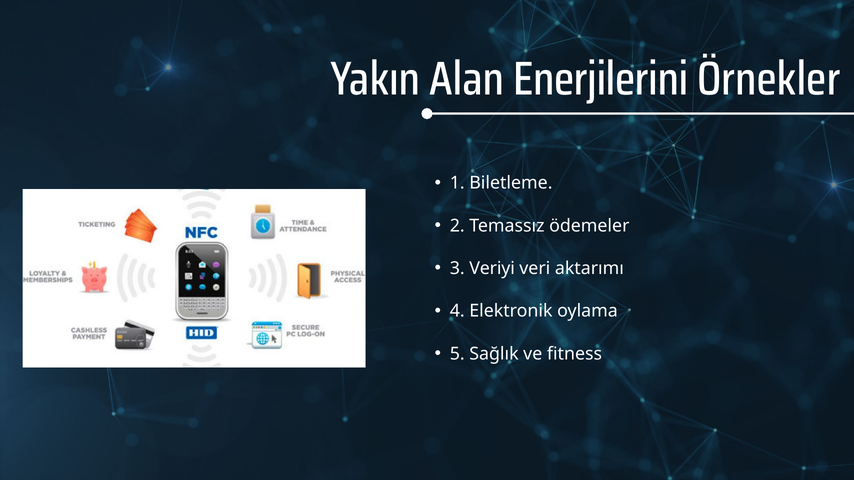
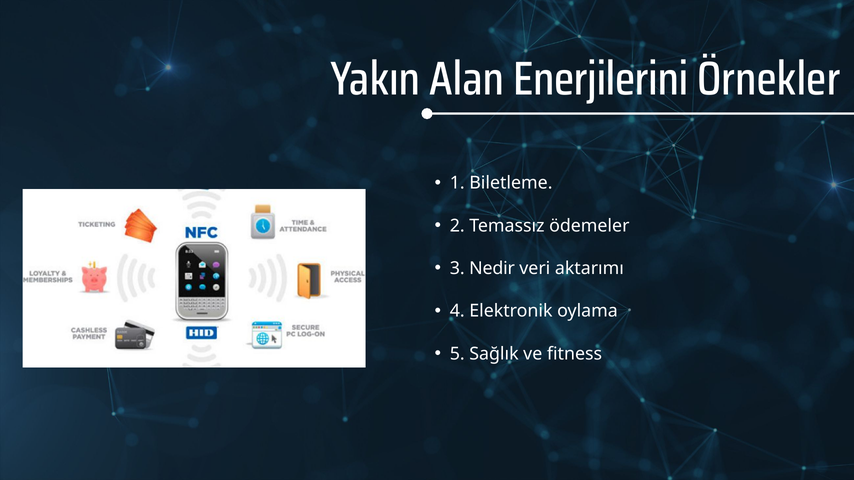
Veriyi: Veriyi -> Nedir (492, 269)
